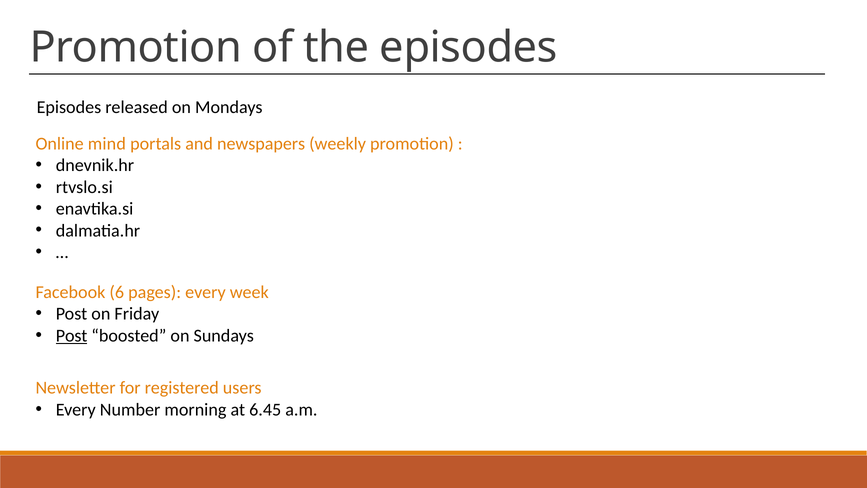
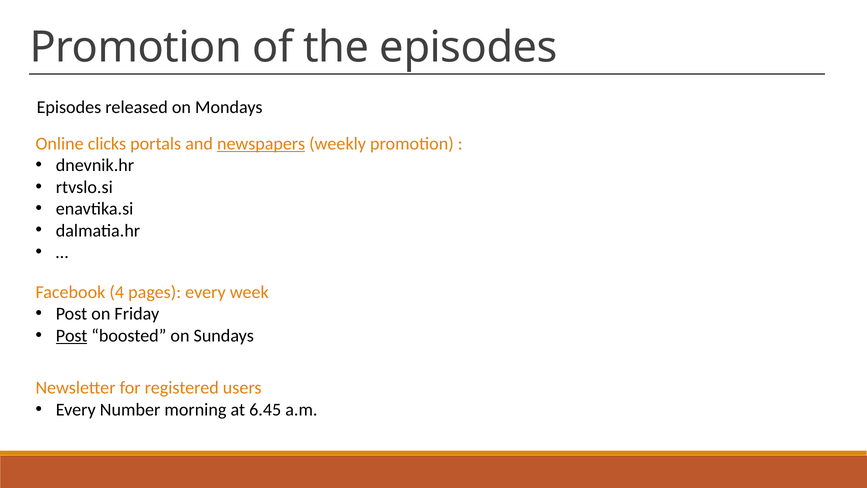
mind: mind -> clicks (107, 144)
newspapers underline: none -> present (261, 144)
6: 6 -> 4 (117, 292)
